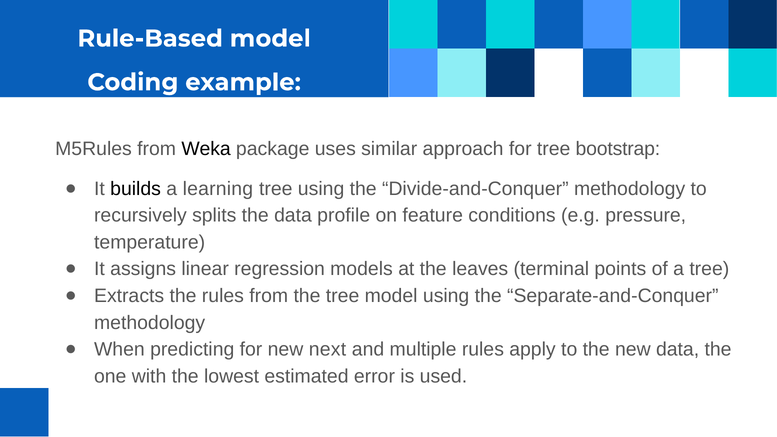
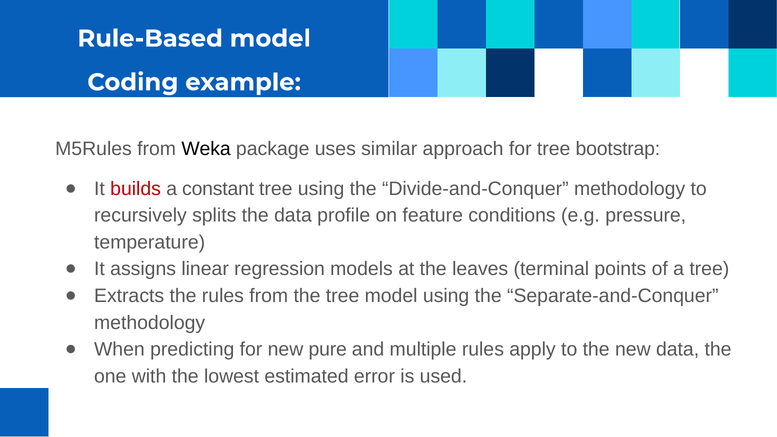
builds colour: black -> red (136, 189)
learning: learning -> constant (218, 189)
next: next -> pure (328, 349)
